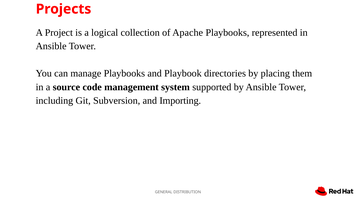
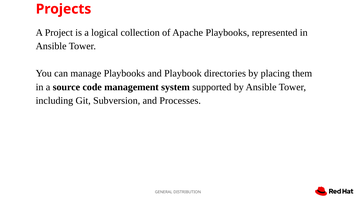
Importing: Importing -> Processes (180, 101)
